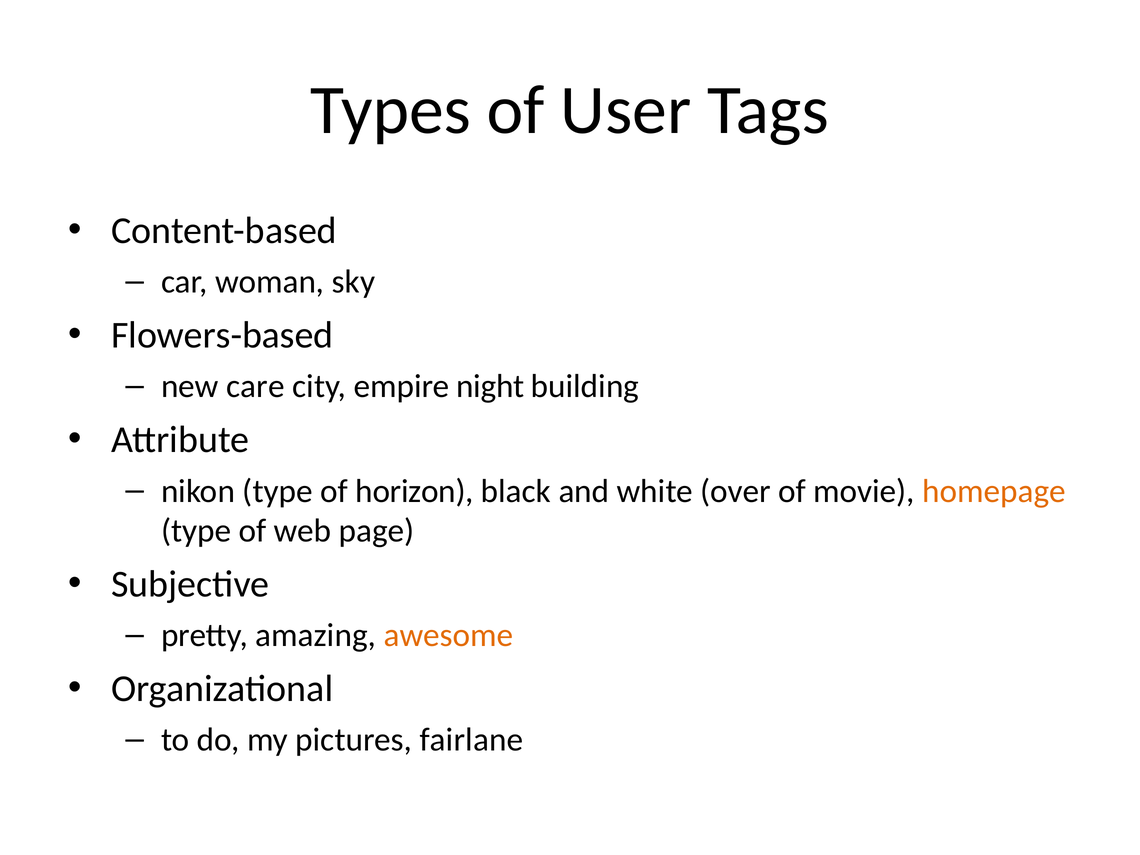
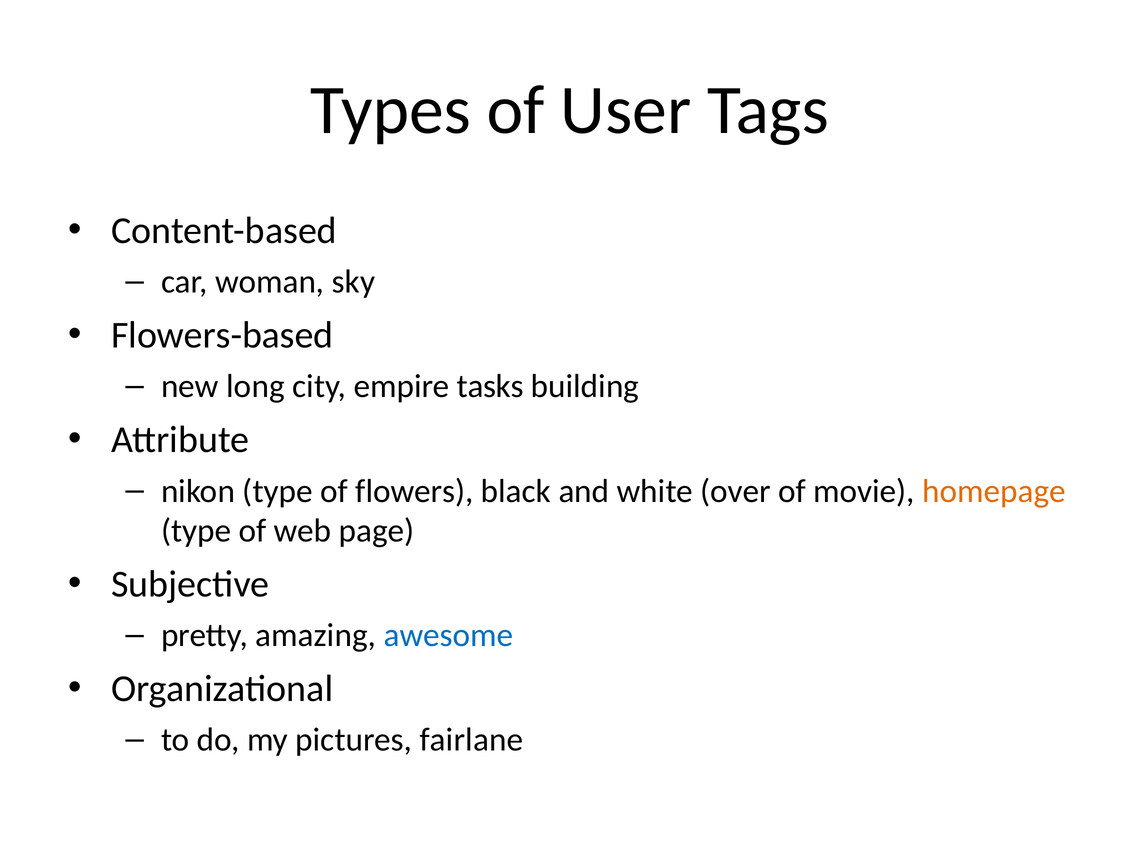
care: care -> long (255, 386)
night: night -> tasks (490, 386)
horizon: horizon -> flowers (414, 491)
awesome colour: orange -> blue (448, 635)
